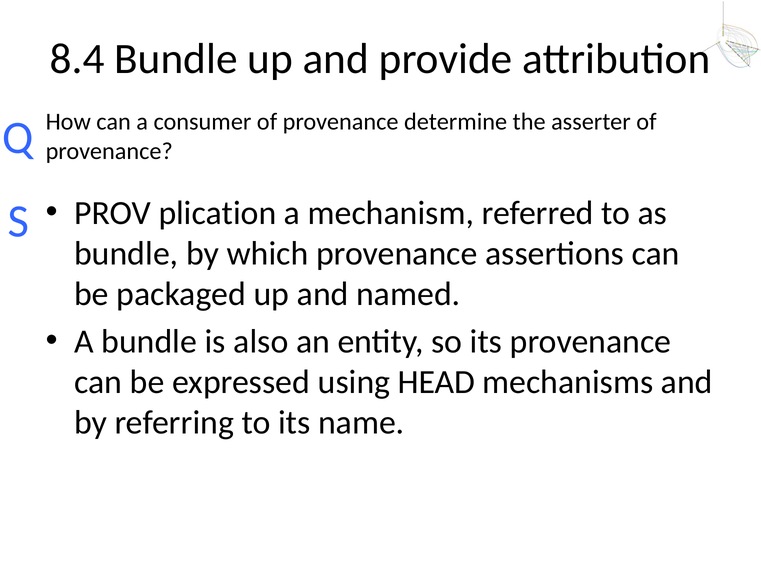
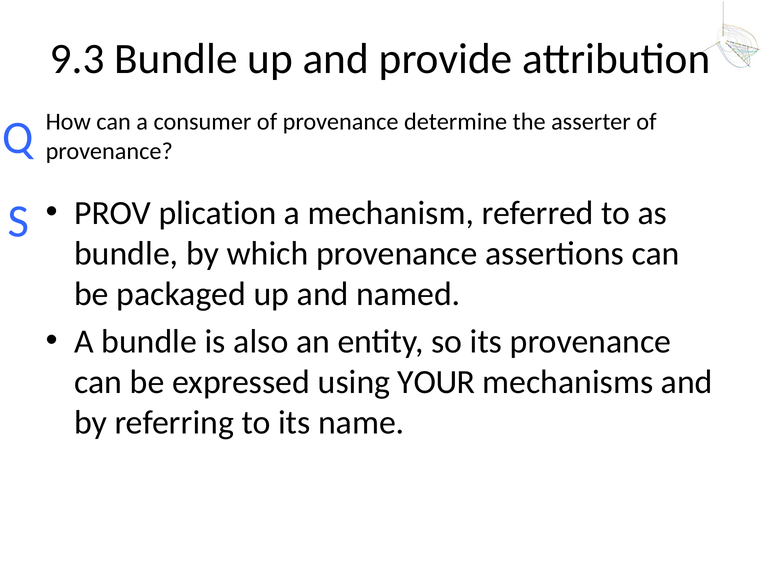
8.4: 8.4 -> 9.3 (77, 59)
HEAD: HEAD -> YOUR (436, 382)
